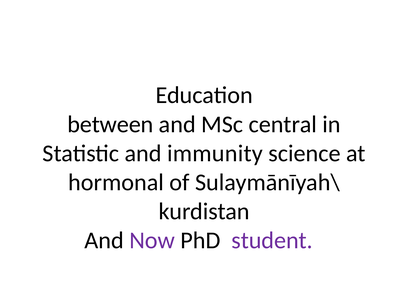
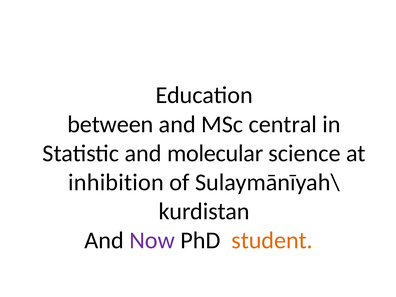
immunity: immunity -> molecular (215, 153)
hormonal: hormonal -> inhibition (116, 182)
student colour: purple -> orange (272, 240)
